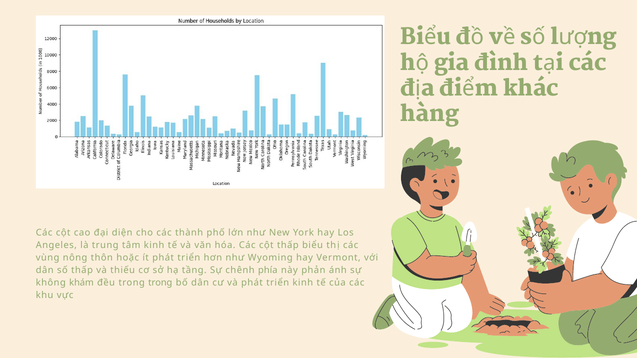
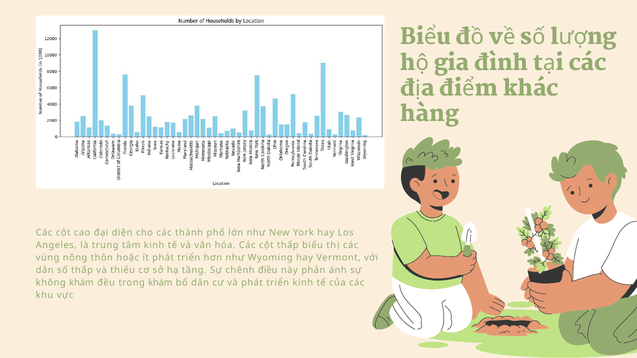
phía: phía -> điều (268, 270)
trong trong: trong -> khám (160, 283)
